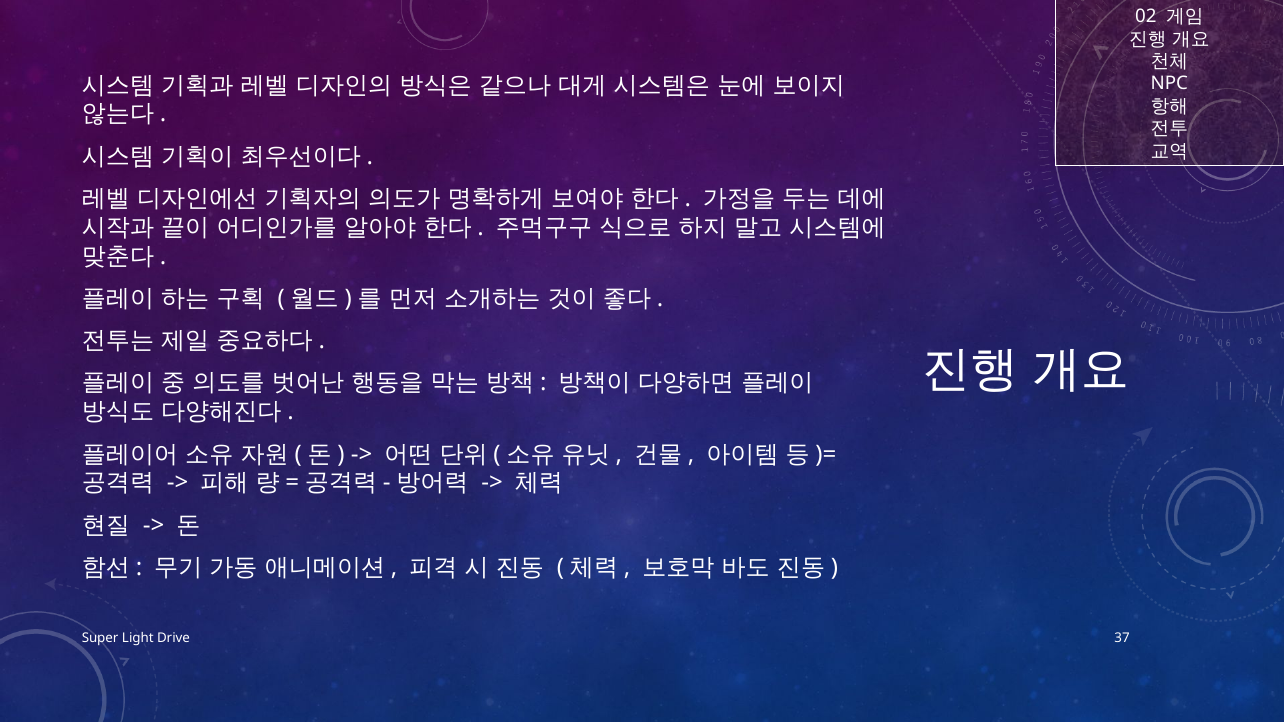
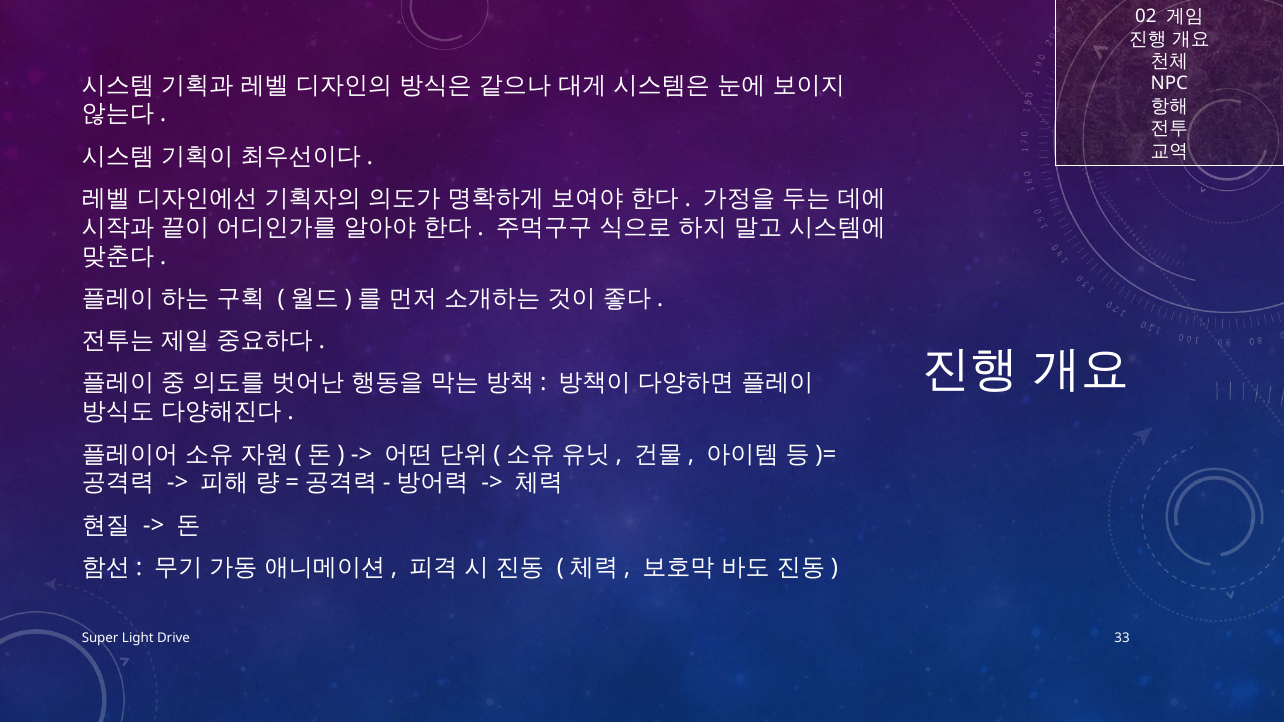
37: 37 -> 33 (1122, 638)
